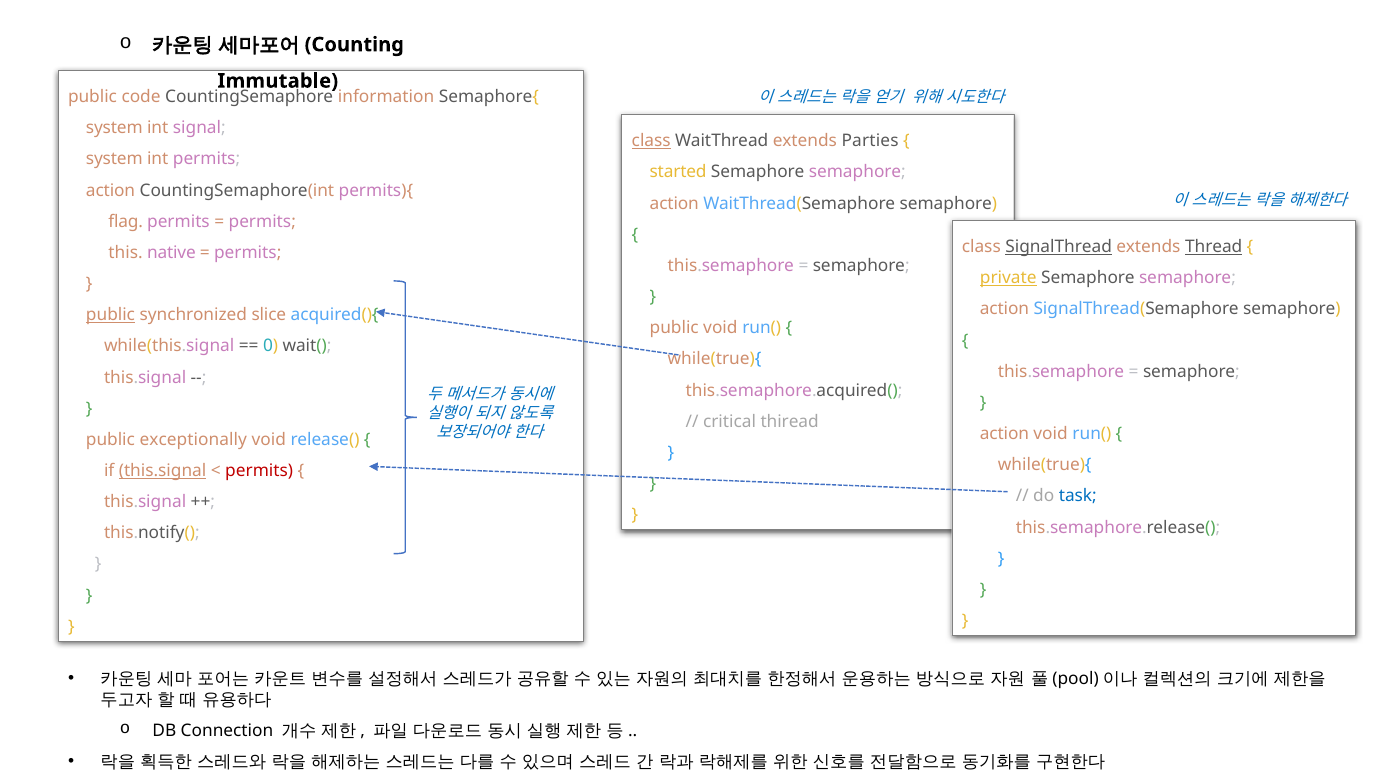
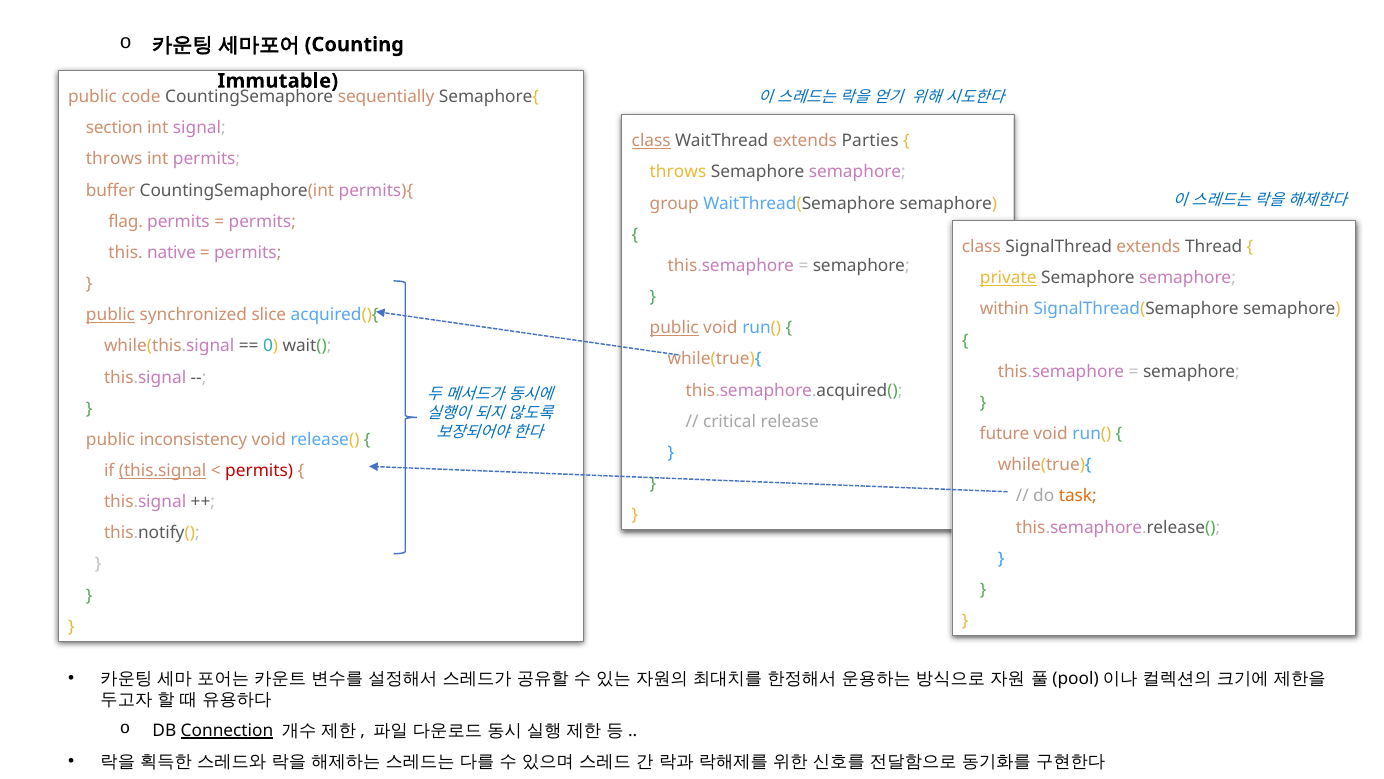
information: information -> sequentially (386, 97)
system: system -> section (114, 128)
system: system -> throws (114, 159)
started: started -> throws (678, 172)
action: action -> buffer (111, 190)
action: action -> group (674, 203)
SignalThread underline: present -> none (1059, 247)
Thread underline: present -> none (1214, 247)
action: action -> within (1005, 309)
public underline: none -> present (674, 328)
thiread: thiread -> release (790, 421)
action: action -> future (1005, 434)
exceptionally: exceptionally -> inconsistency (193, 439)
task colour: blue -> orange (1078, 496)
Connection underline: none -> present (227, 730)
